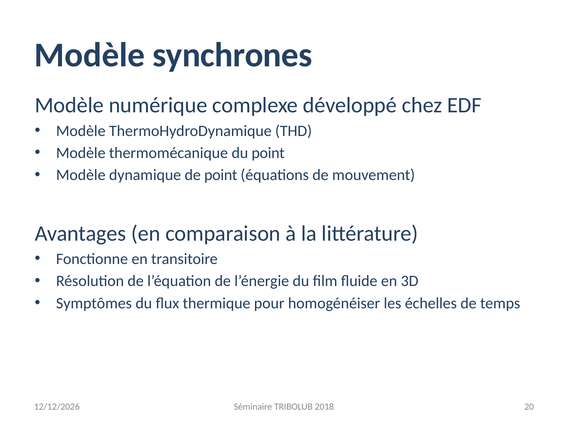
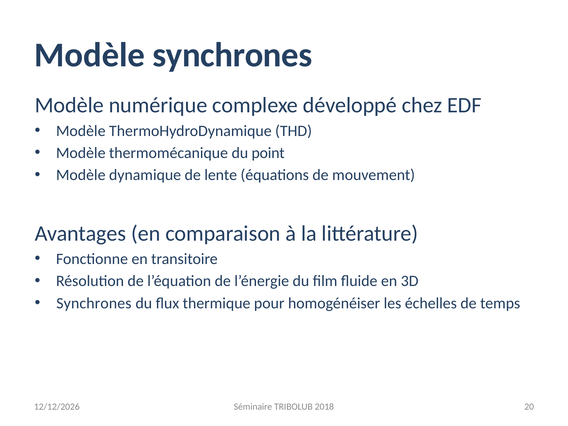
de point: point -> lente (221, 175)
Symptômes: Symptômes -> Synchrones (94, 303)
